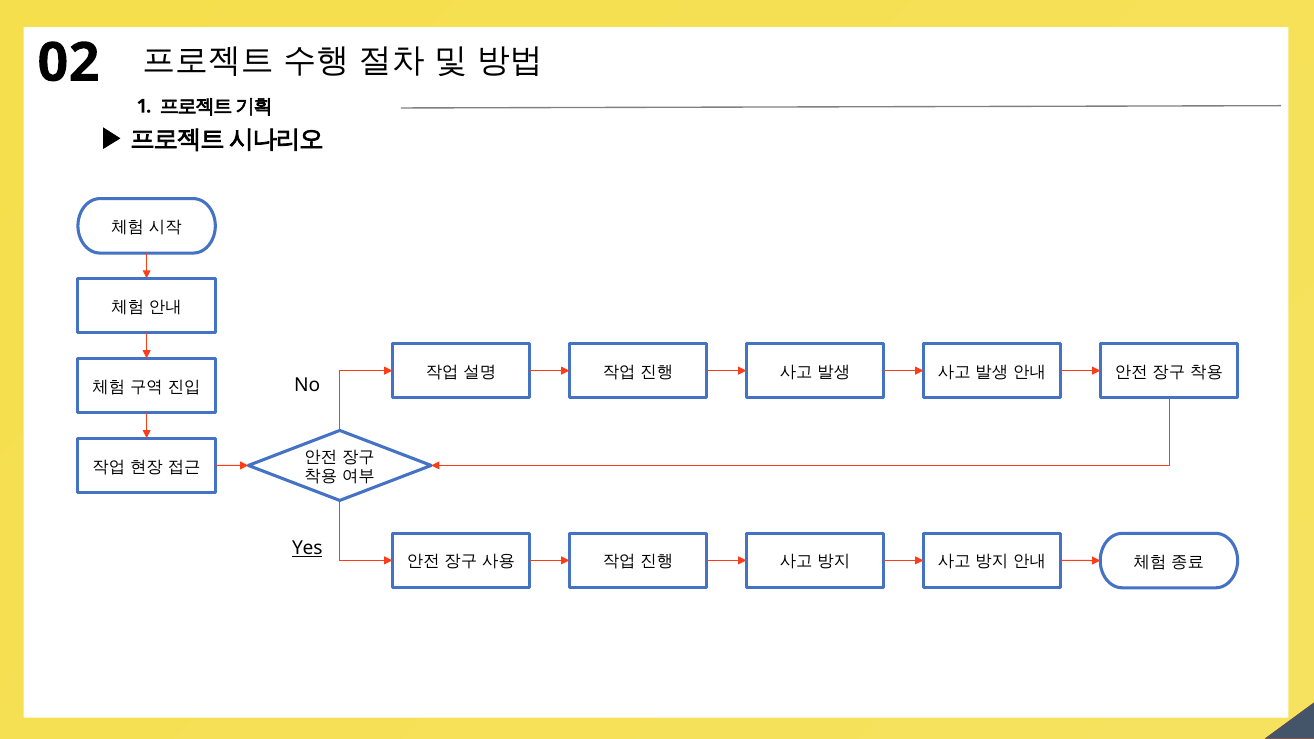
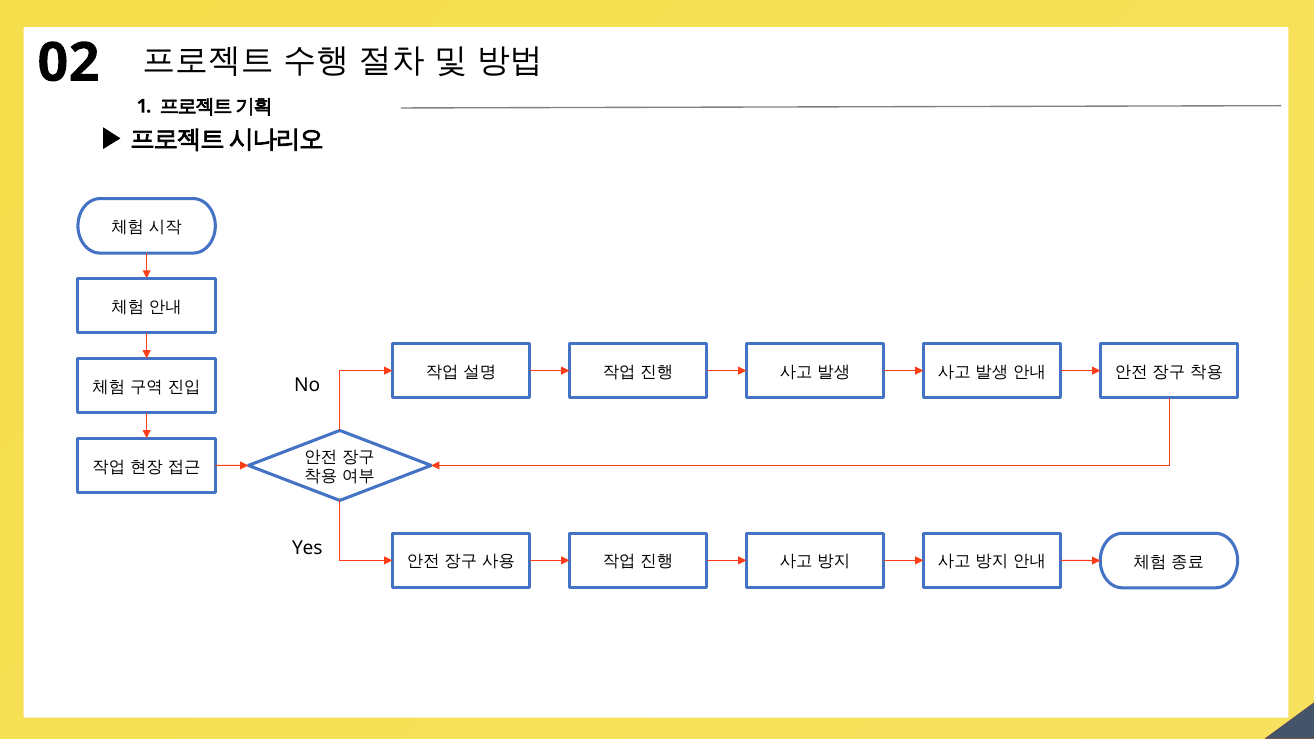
Yes underline: present -> none (307, 548)
